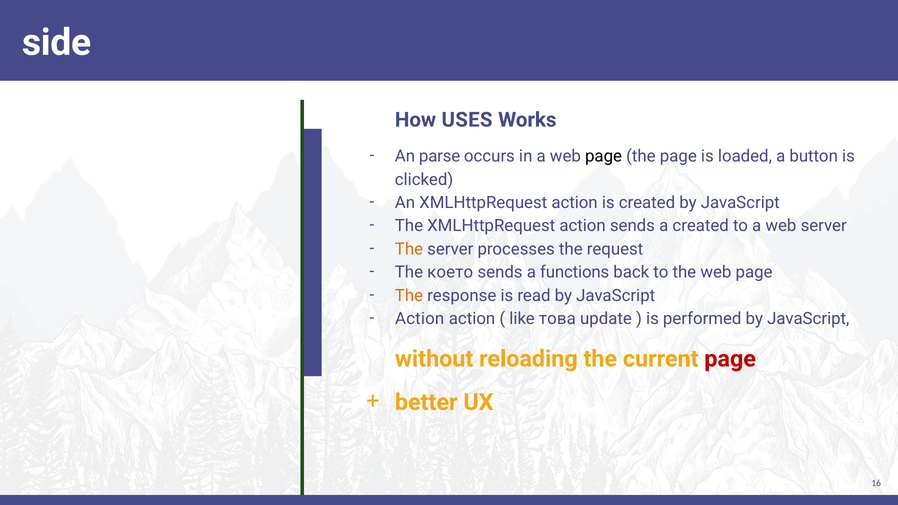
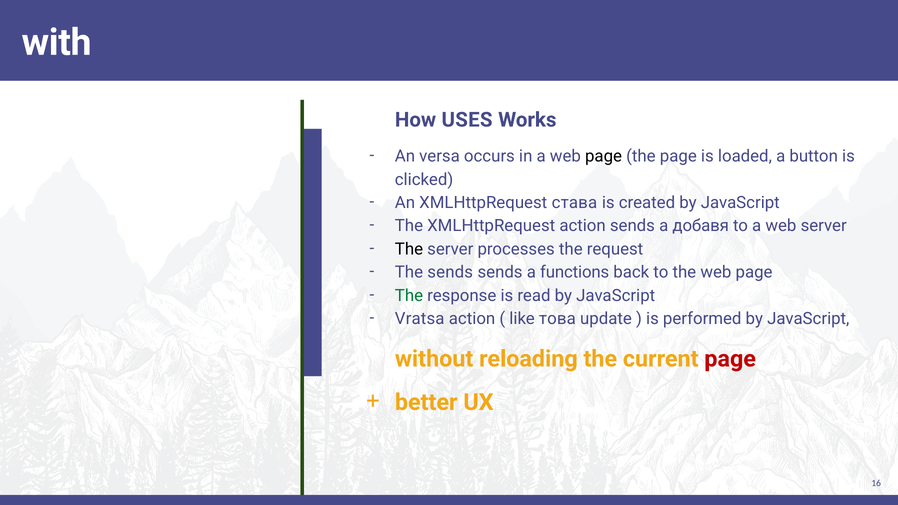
side: side -> with (57, 43)
parse: parse -> versa (440, 156)
An XMLHttpRequest action: action -> става (574, 203)
a created: created -> добавя (701, 226)
The colour: orange -> black (409, 249)
The което: което -> sends (450, 272)
The colour: orange -> green (409, 296)
Action: Action -> Vratsa (420, 319)
